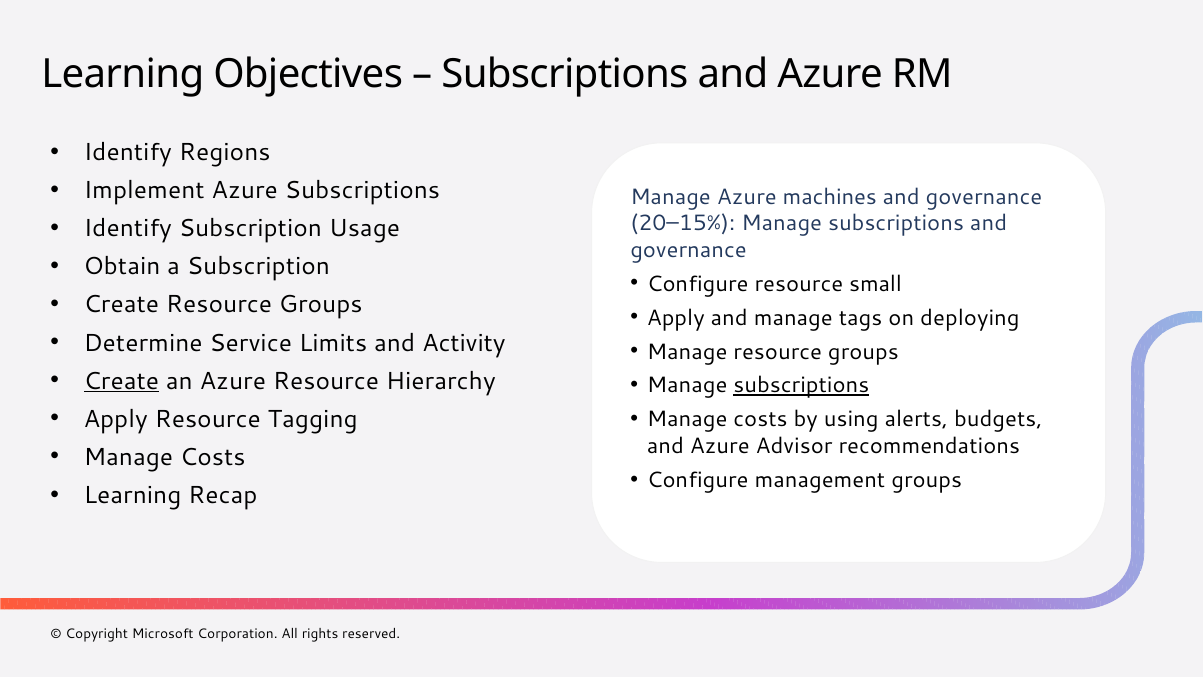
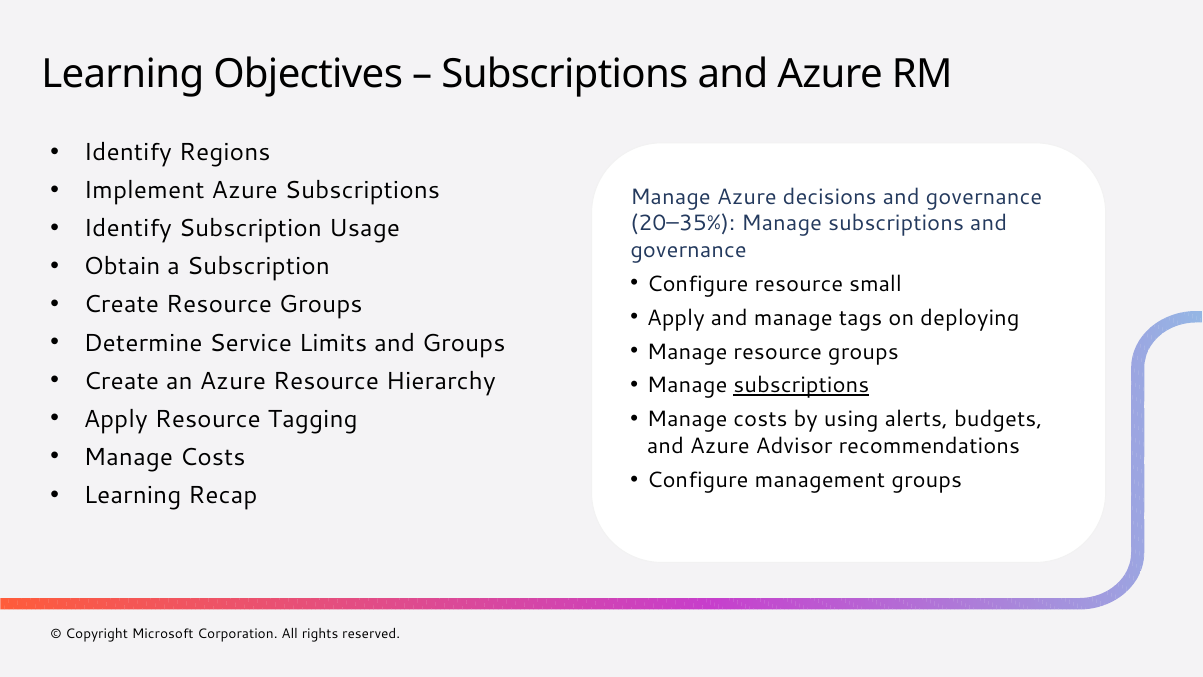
machines: machines -> decisions (830, 197)
20–15%: 20–15% -> 20–35% (683, 223)
and Activity: Activity -> Groups (464, 343)
Create underline: present -> none (121, 381)
